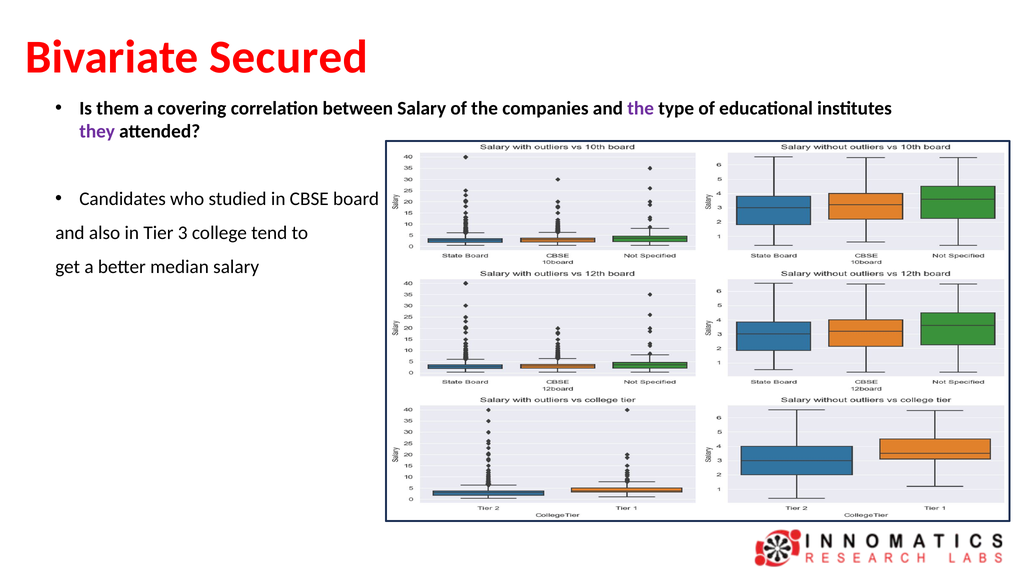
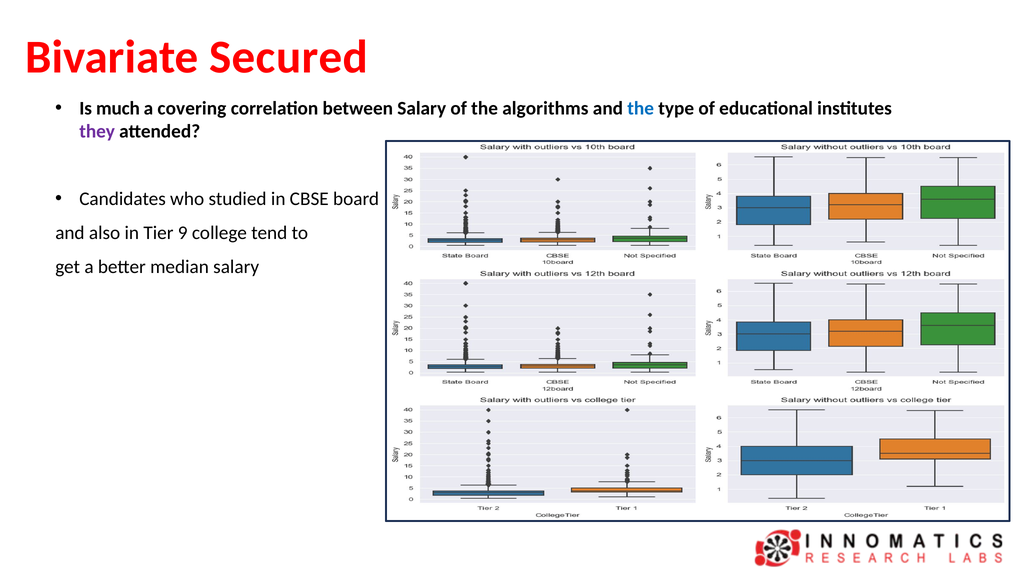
them: them -> much (118, 108)
companies: companies -> algorithms (545, 108)
the colour: purple -> blue (641, 108)
3: 3 -> 9 (183, 233)
